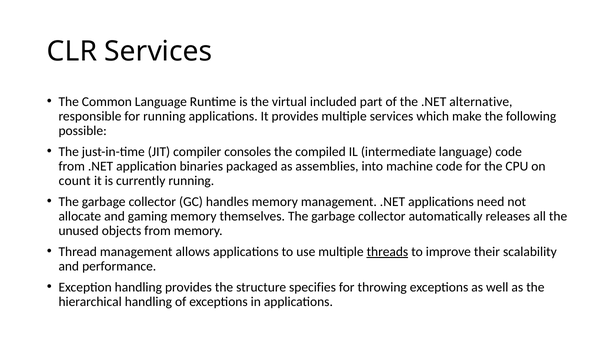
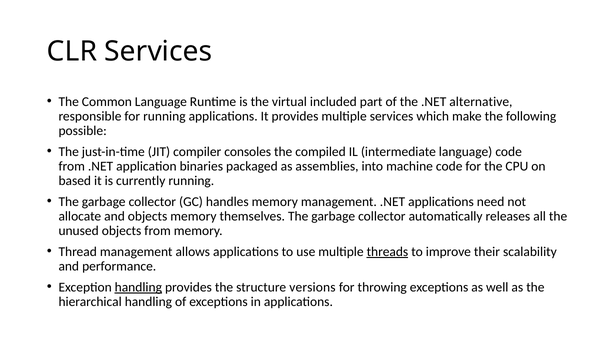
count: count -> based (75, 181)
and gaming: gaming -> objects (148, 216)
handling underline: none -> present (138, 287)
specifies: specifies -> versions (312, 287)
